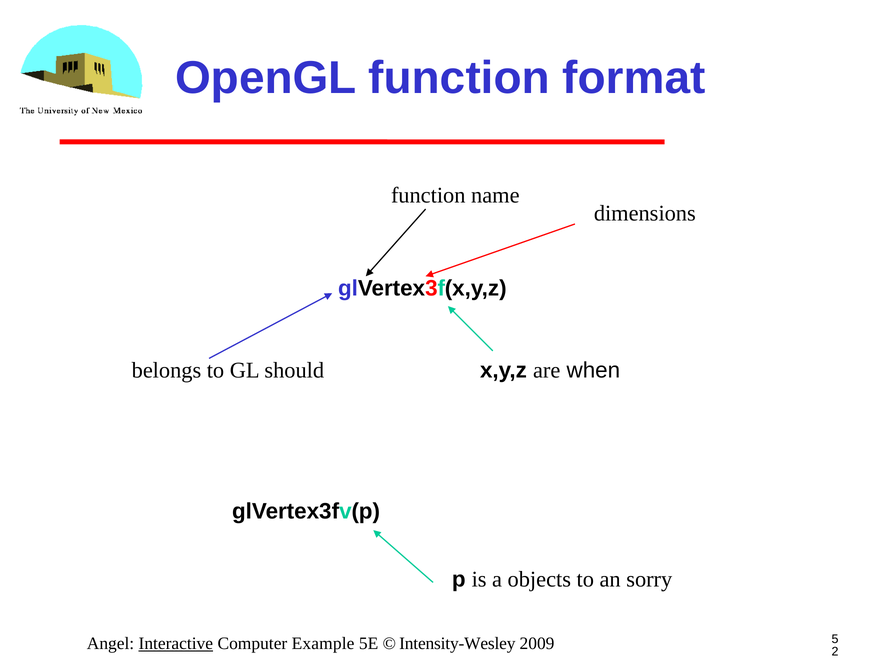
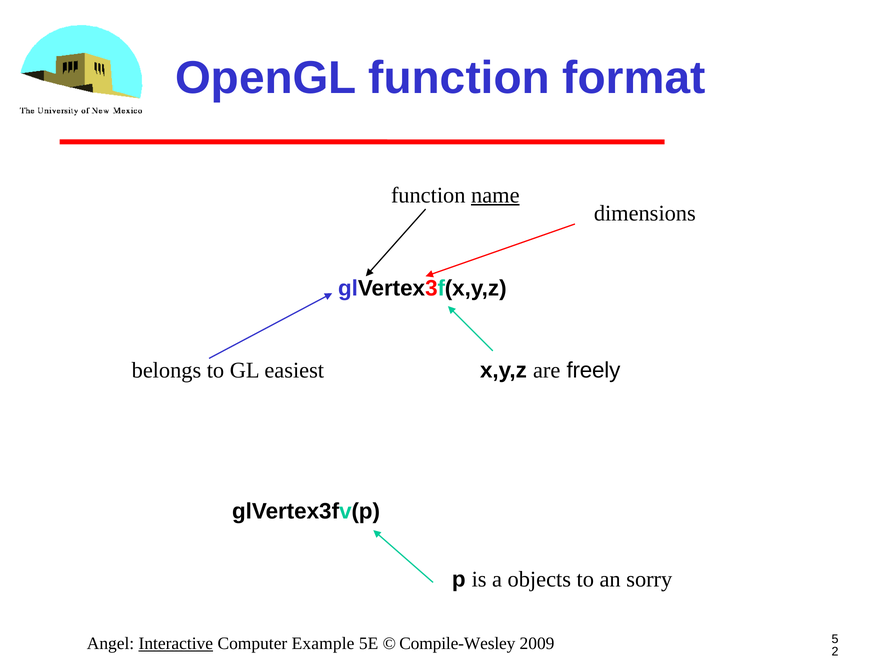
name underline: none -> present (495, 195)
when: when -> freely (593, 370)
should: should -> easiest (294, 370)
Intensity-Wesley: Intensity-Wesley -> Compile-Wesley (457, 643)
